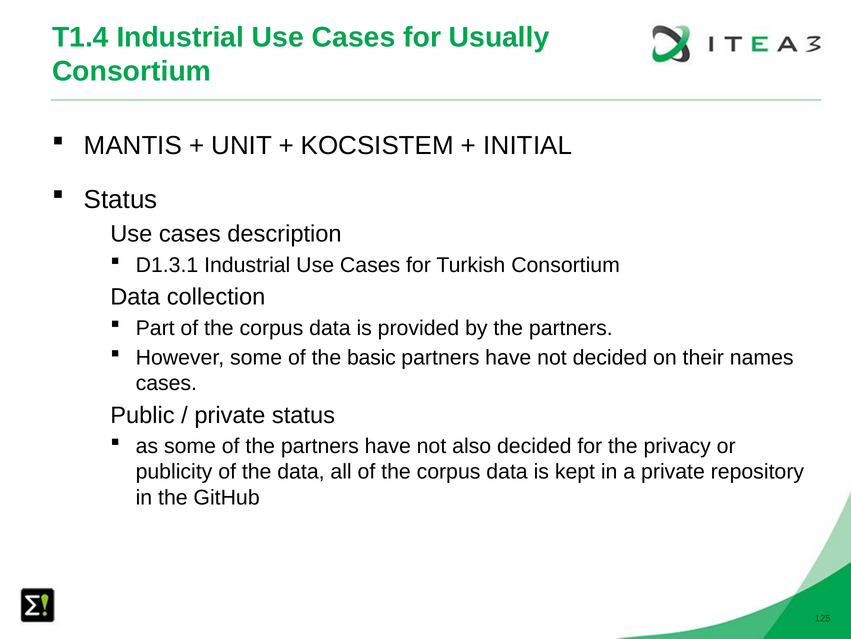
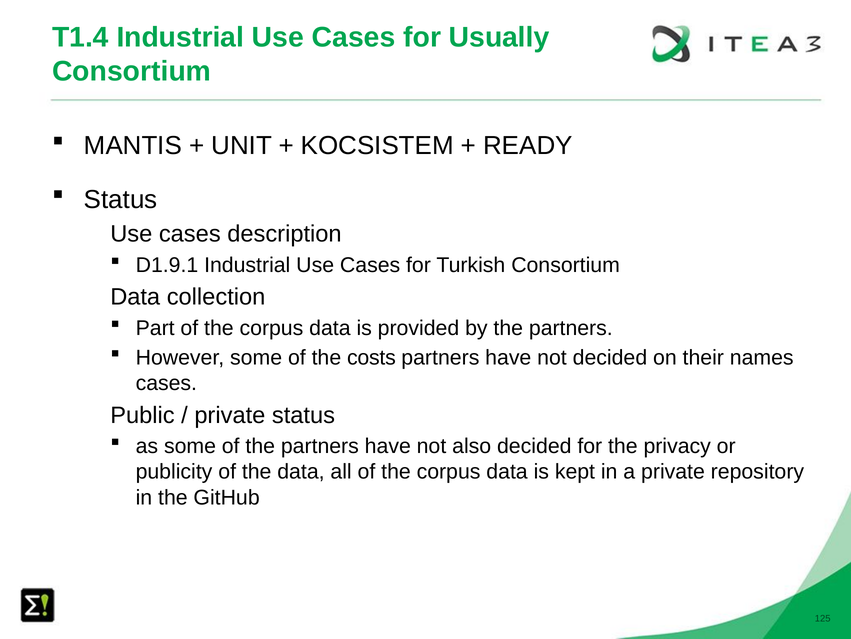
INITIAL: INITIAL -> READY (528, 146)
D1.3.1: D1.3.1 -> D1.9.1 (167, 265)
basic: basic -> costs (371, 357)
